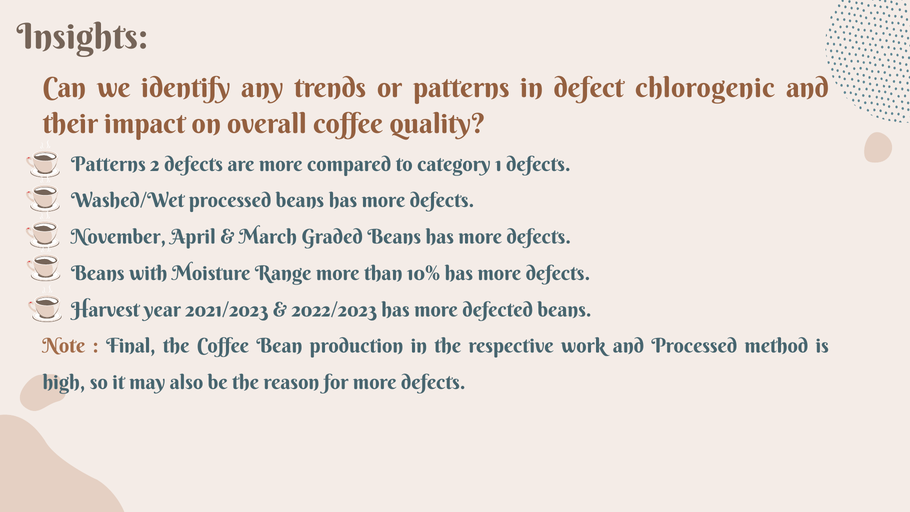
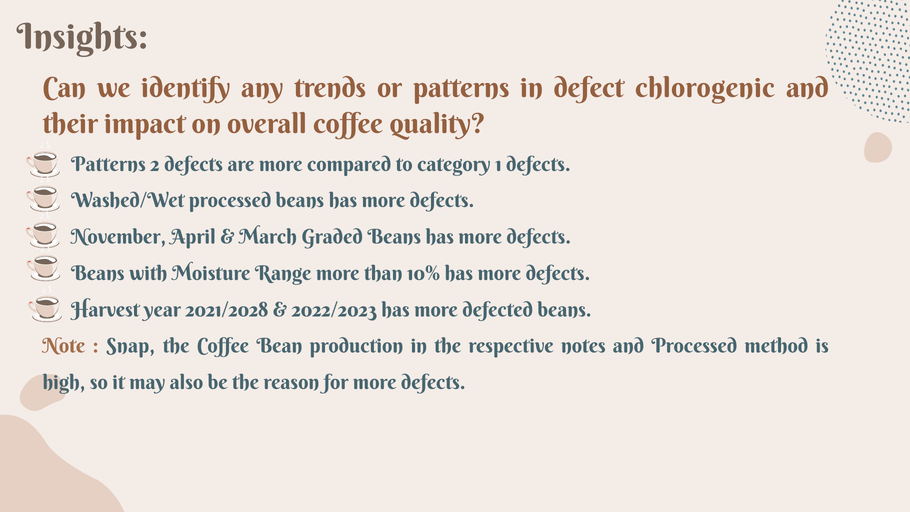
2021/2023: 2021/2023 -> 2021/2028 (227, 310)
Final: Final -> Snap (131, 346)
work: work -> notes (583, 346)
